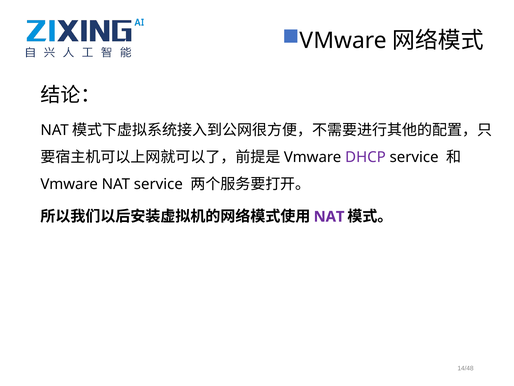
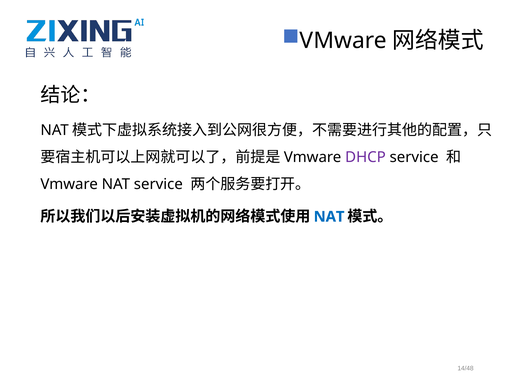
NAT colour: purple -> blue (329, 216)
